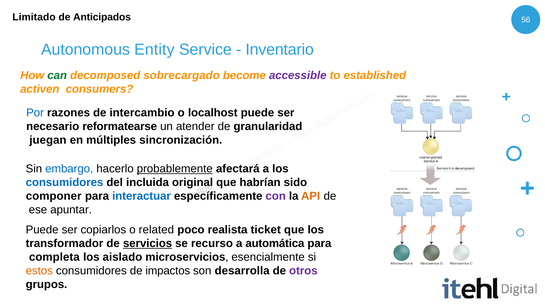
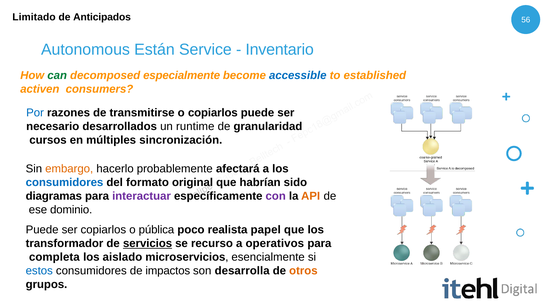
Entity: Entity -> Están (154, 49)
sobrecargado: sobrecargado -> especialmente (182, 75)
accessible colour: purple -> blue (298, 75)
intercambio: intercambio -> transmitirse (142, 112)
o localhost: localhost -> copiarlos (213, 112)
reformatearse: reformatearse -> desarrollados (120, 126)
atender: atender -> runtime (195, 126)
juegan: juegan -> cursos (48, 140)
embargo colour: blue -> orange (69, 169)
probablemente underline: present -> none (175, 169)
incluida: incluida -> formato (148, 182)
componer: componer -> diagramas (54, 196)
interactuar colour: blue -> purple (142, 196)
apuntar: apuntar -> dominio (71, 210)
related: related -> pública (156, 229)
ticket: ticket -> papel (266, 229)
automática: automática -> operativos (275, 243)
estos colour: orange -> blue (39, 270)
otros colour: purple -> orange (303, 270)
